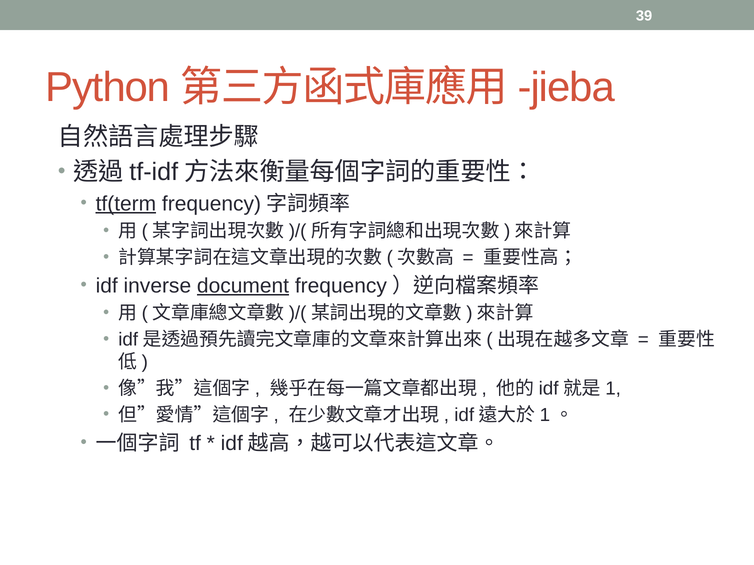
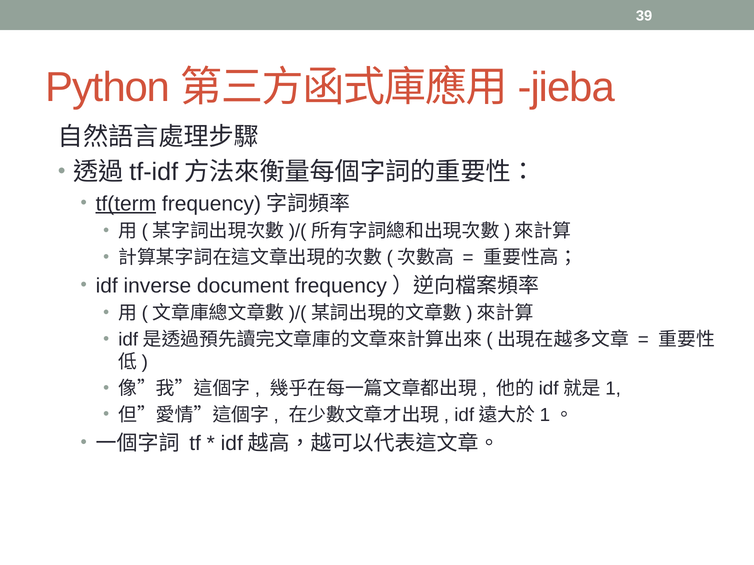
document underline: present -> none (243, 286)
